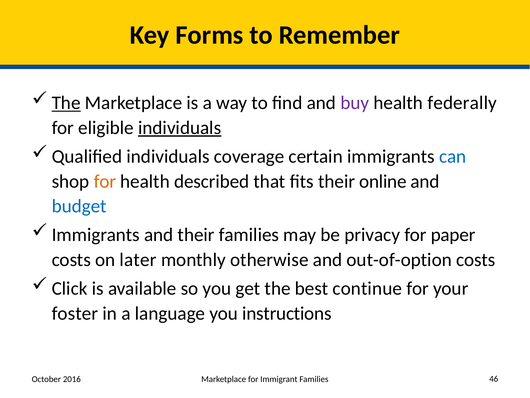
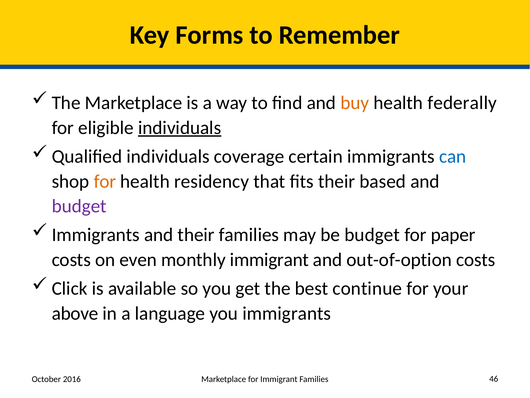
The underline: present -> none (66, 103)
buy colour: purple -> orange (355, 103)
described: described -> residency (212, 181)
online: online -> based (383, 181)
budget colour: blue -> purple (79, 206)
be privacy: privacy -> budget (372, 235)
later: later -> even (138, 259)
monthly otherwise: otherwise -> immigrant (269, 259)
foster: foster -> above (75, 313)
you instructions: instructions -> immigrants (287, 313)
